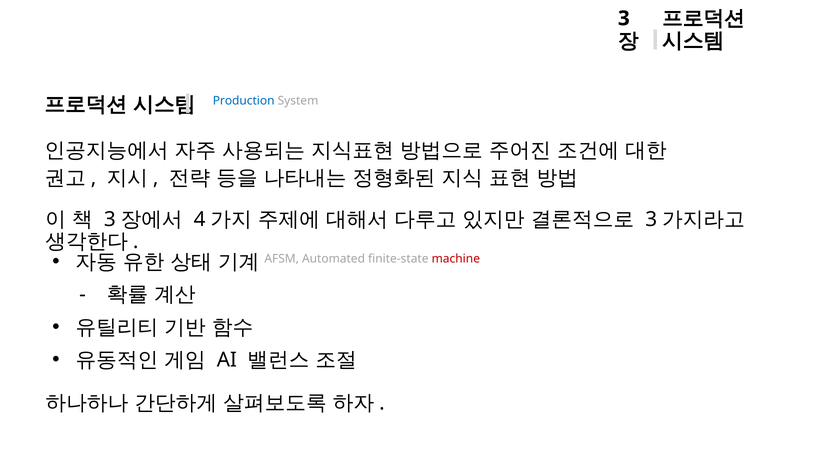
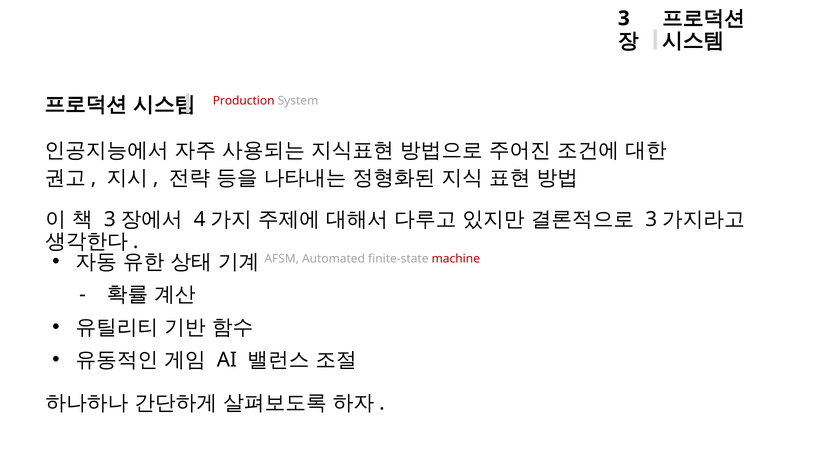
Production colour: blue -> red (244, 101)
